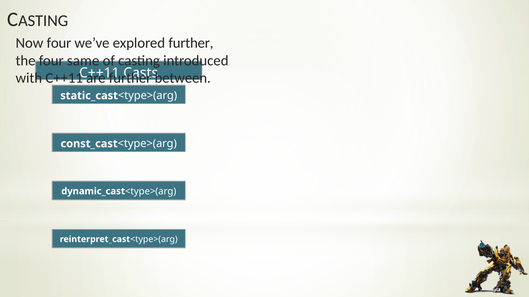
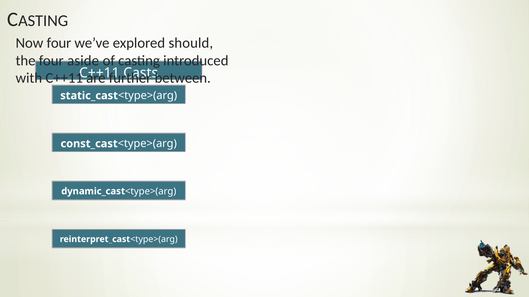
explored further: further -> should (191, 43)
same: same -> aside (83, 61)
